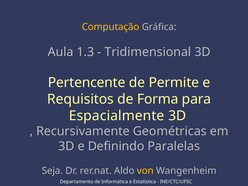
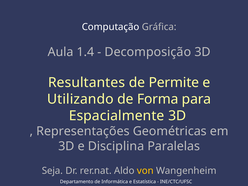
Computação colour: yellow -> white (111, 27)
1.3: 1.3 -> 1.4 (85, 52)
Tridimensional: Tridimensional -> Decomposição (148, 52)
Pertencente: Pertencente -> Resultantes (87, 83)
Requisitos: Requisitos -> Utilizando (80, 99)
Recursivamente: Recursivamente -> Representações (83, 131)
Definindo: Definindo -> Disciplina (116, 146)
